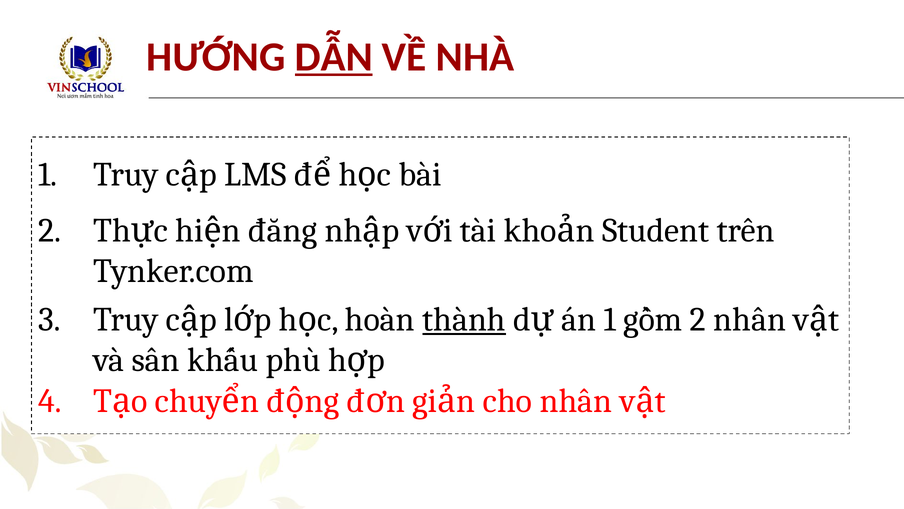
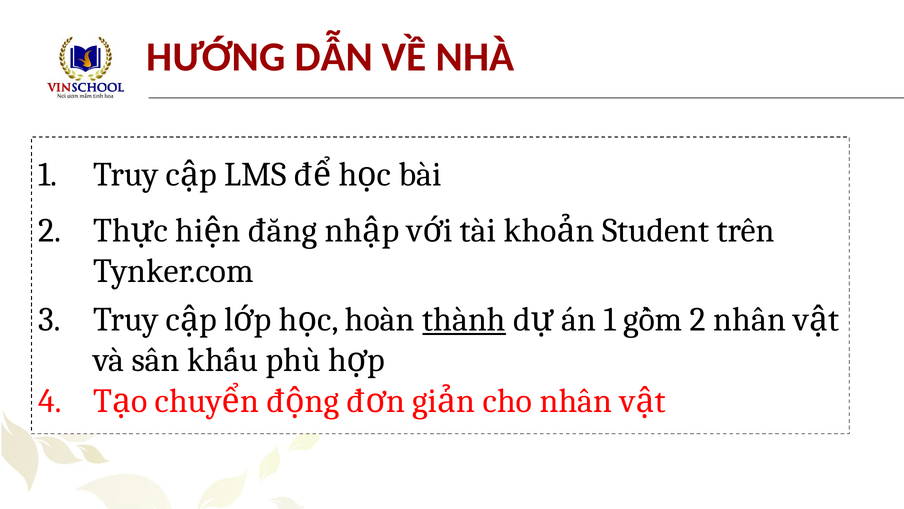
DẪN underline: present -> none (334, 57)
